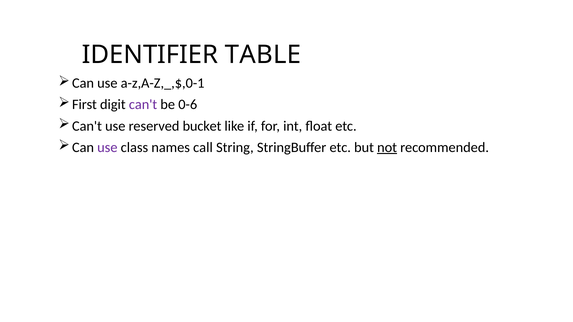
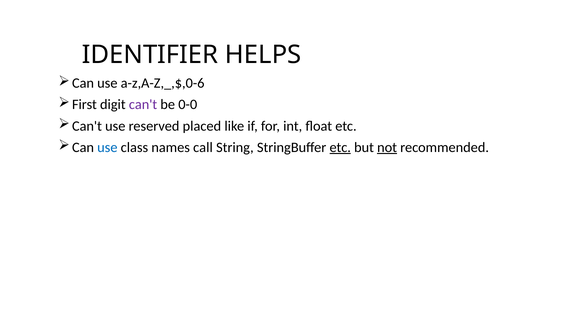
TABLE: TABLE -> HELPS (263, 55)
a-z,A-Z,_,$,0-1: a-z,A-Z,_,$,0-1 -> a-z,A-Z,_,$,0-6 (163, 83)
0-6: 0-6 -> 0-0 (188, 105)
bucket: bucket -> placed (202, 126)
use colour: purple -> blue (107, 148)
etc underline: none -> present (340, 148)
